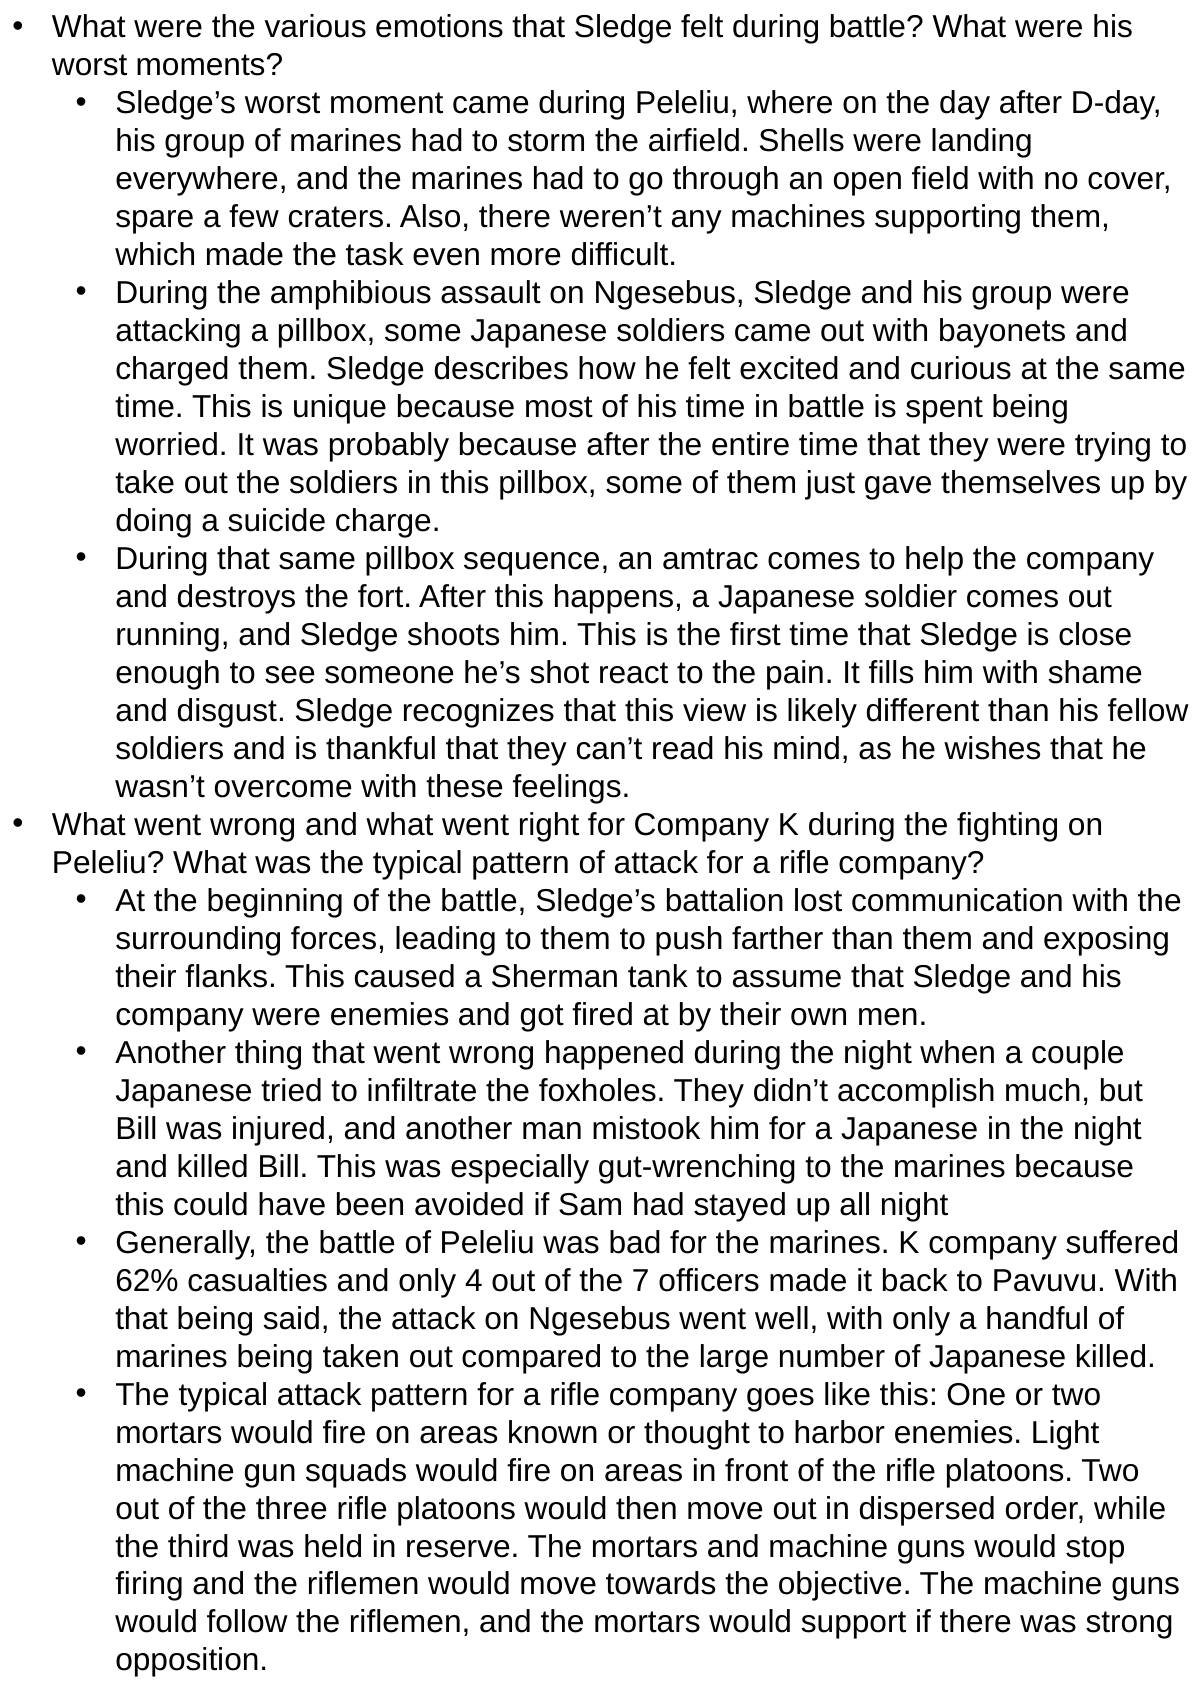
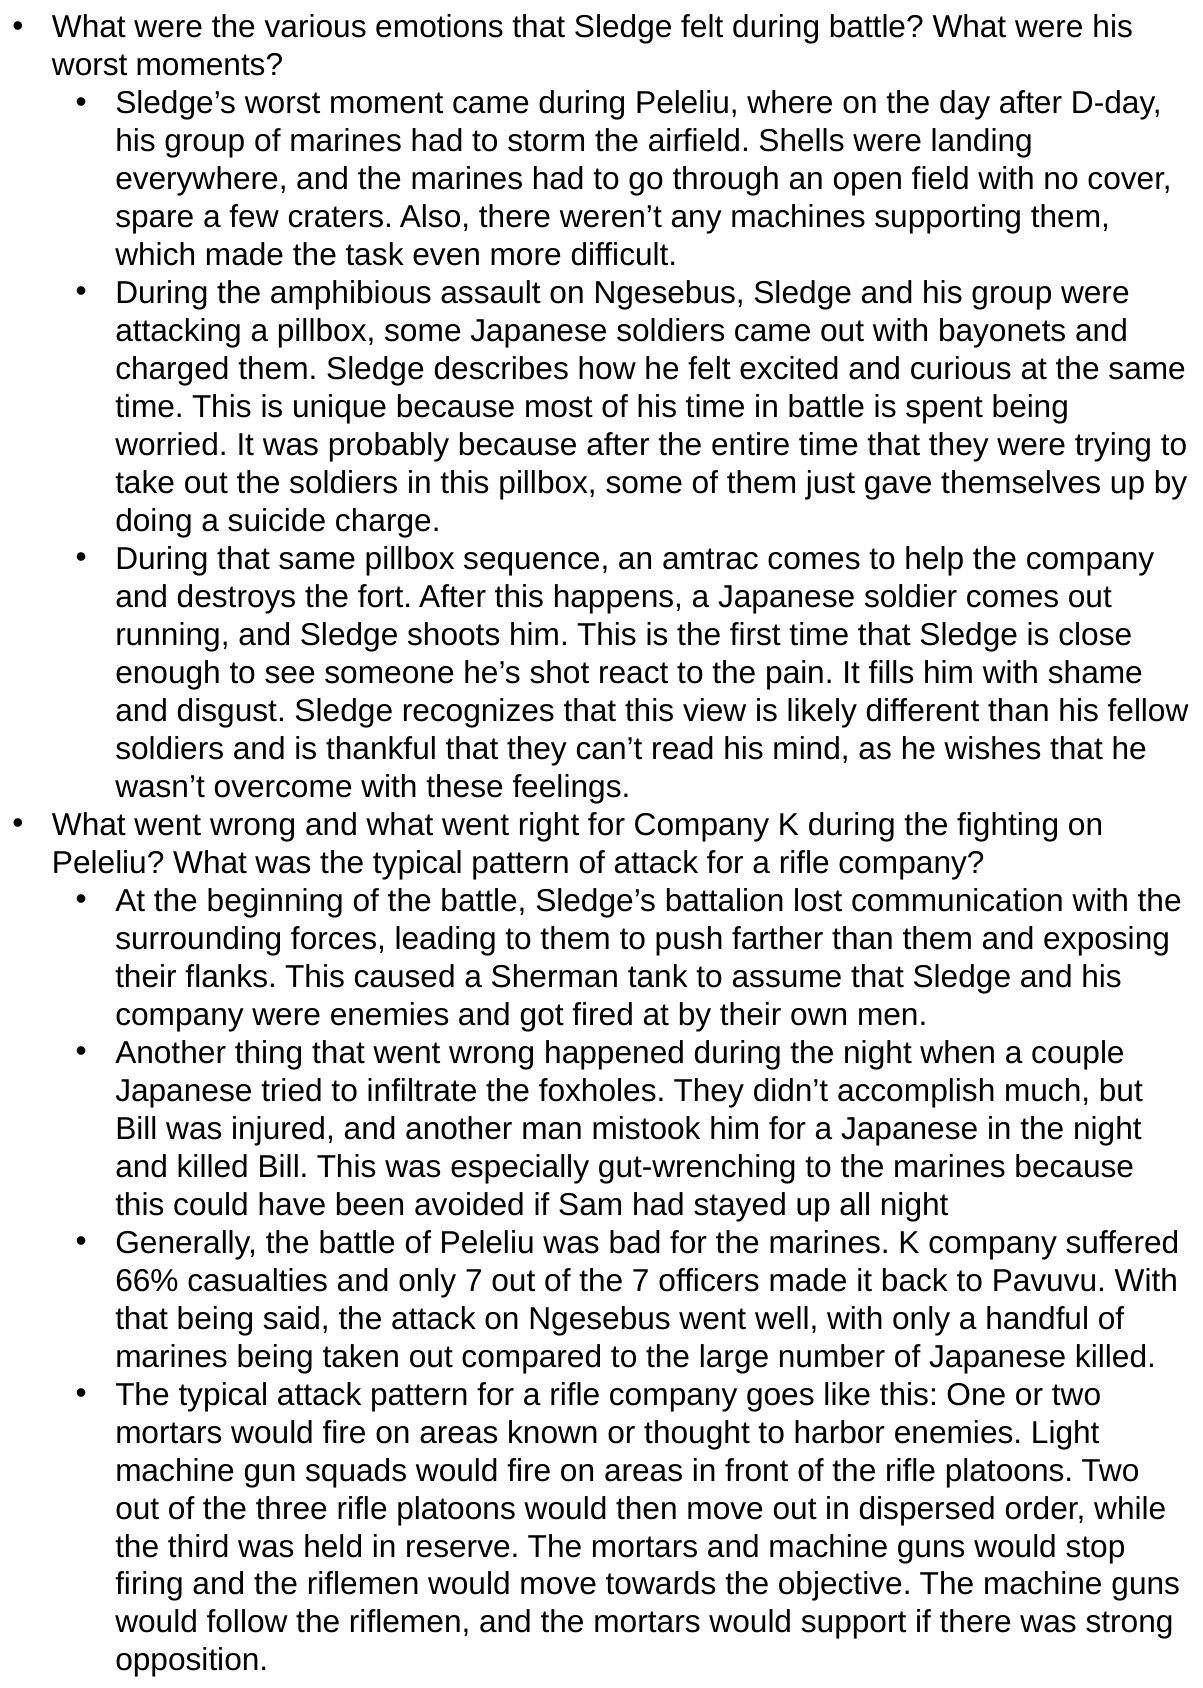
62%: 62% -> 66% (147, 1281)
only 4: 4 -> 7 (474, 1281)
